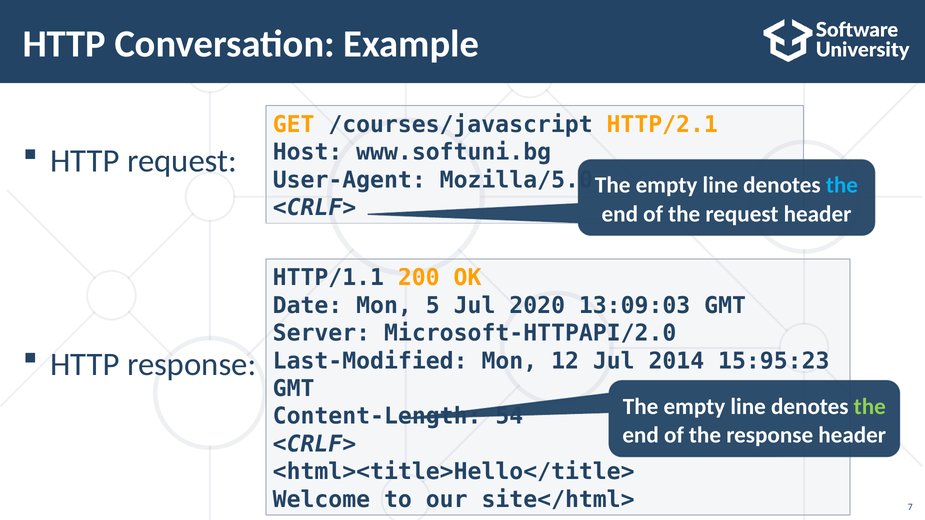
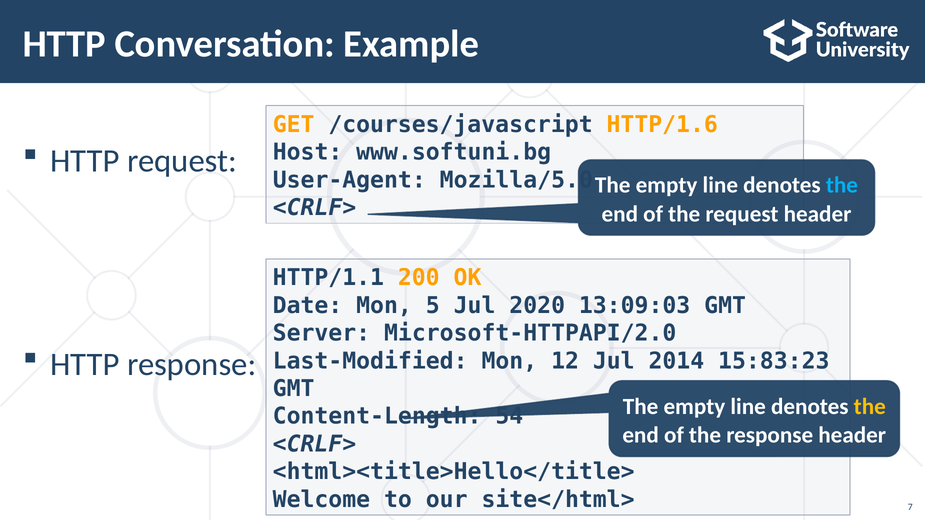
HTTP/2.1: HTTP/2.1 -> HTTP/1.6 (662, 125)
15:95:23: 15:95:23 -> 15:83:23 (774, 361)
the colour: light green -> yellow (870, 407)
